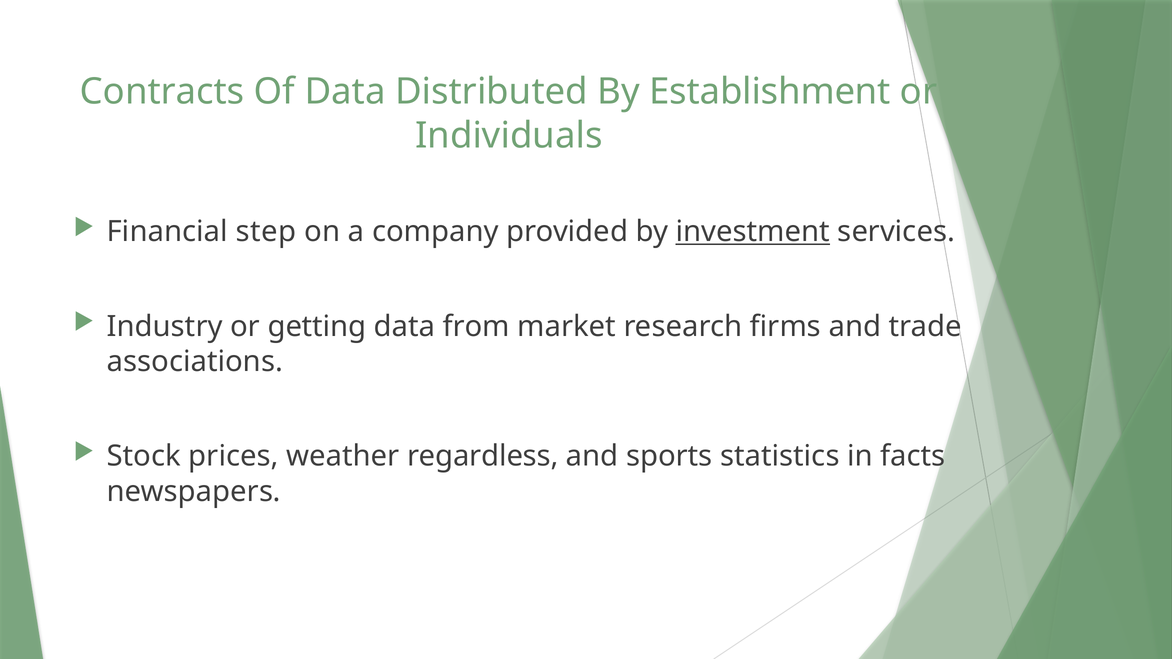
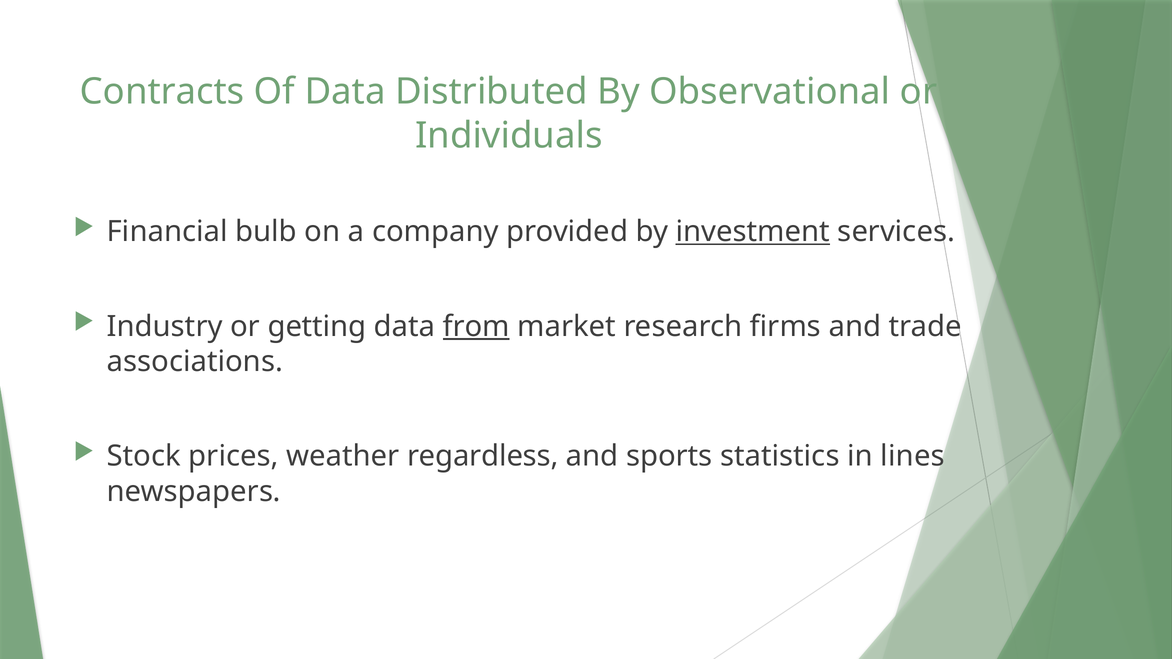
Establishment: Establishment -> Observational (770, 92)
step: step -> bulb (266, 232)
from underline: none -> present (476, 326)
facts: facts -> lines (913, 456)
